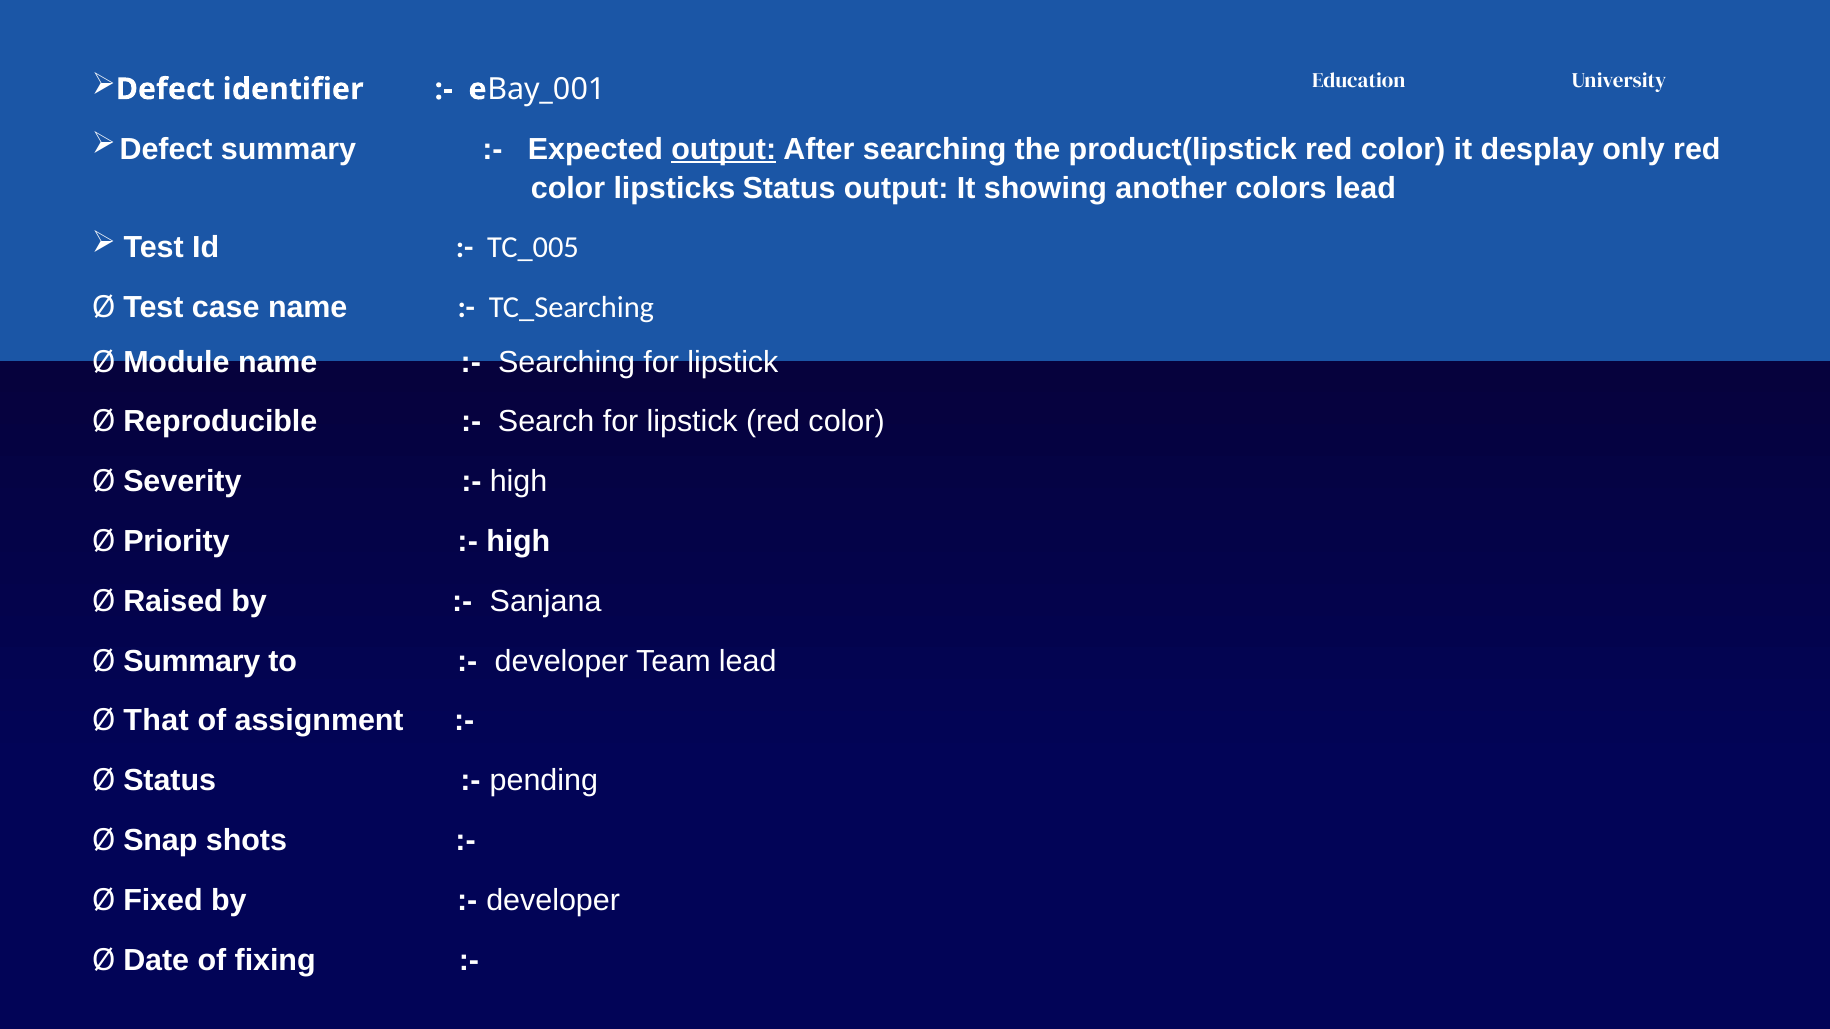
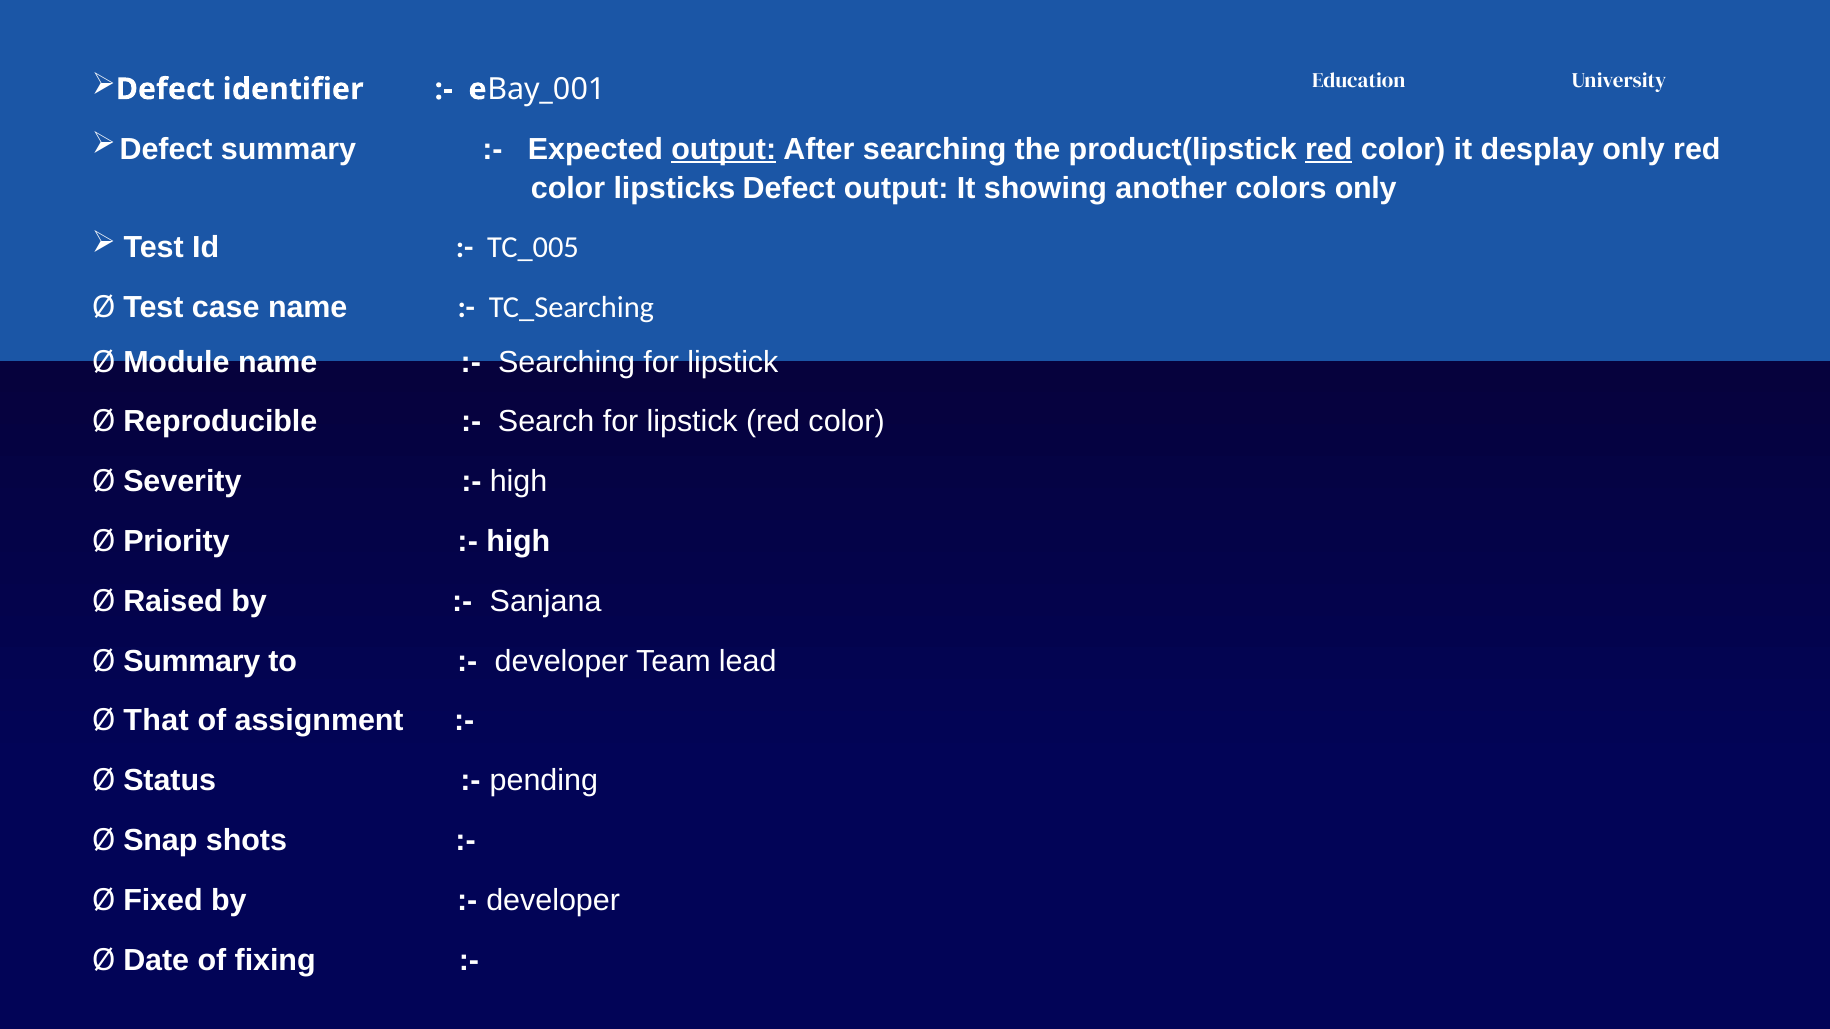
red underline: none -> present (1329, 149)
lipsticks Status: Status -> Defect (789, 188)
colors lead: lead -> only (1366, 188)
